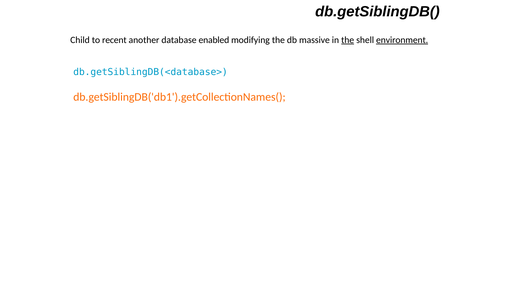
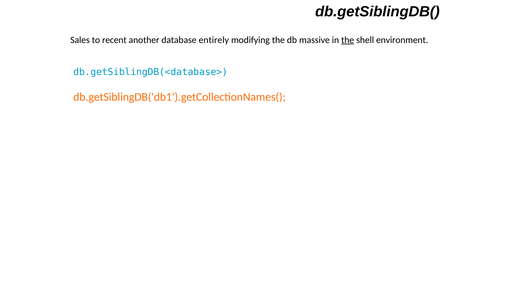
Child: Child -> Sales (80, 40)
enabled: enabled -> entirely (214, 40)
environment underline: present -> none (402, 40)
